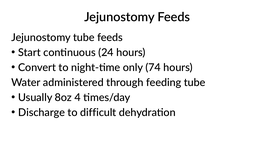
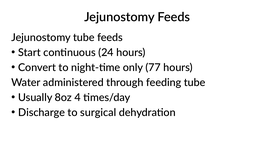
74: 74 -> 77 (153, 67)
difficult: difficult -> surgical (98, 112)
